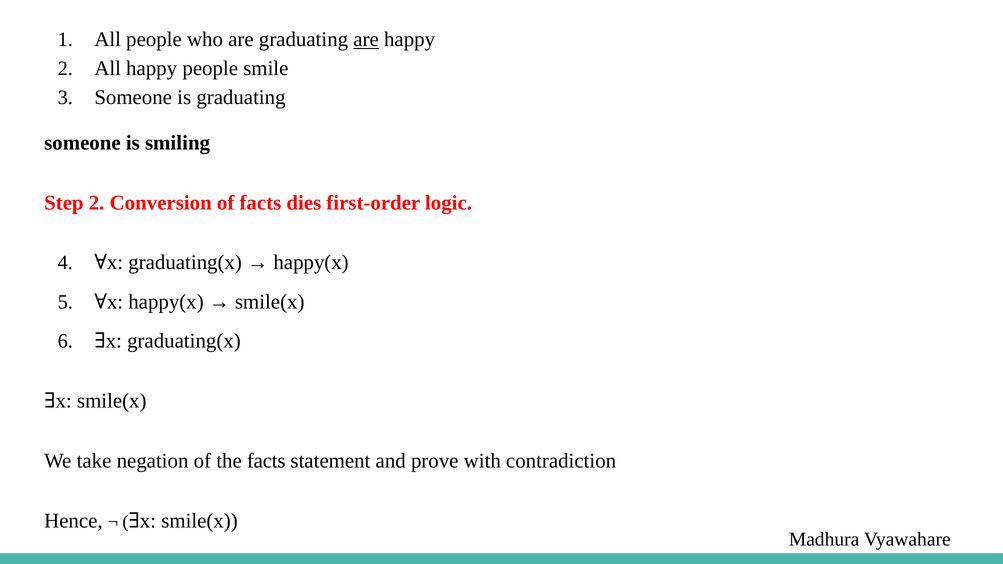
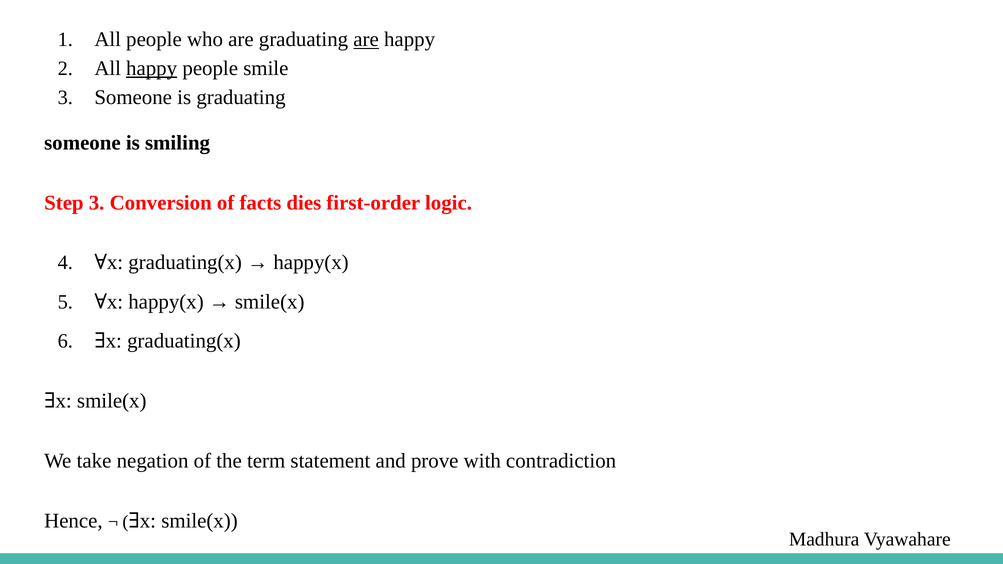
happy underline: none -> present (152, 68)
Step 2: 2 -> 3 (97, 203)
the facts: facts -> term (266, 461)
